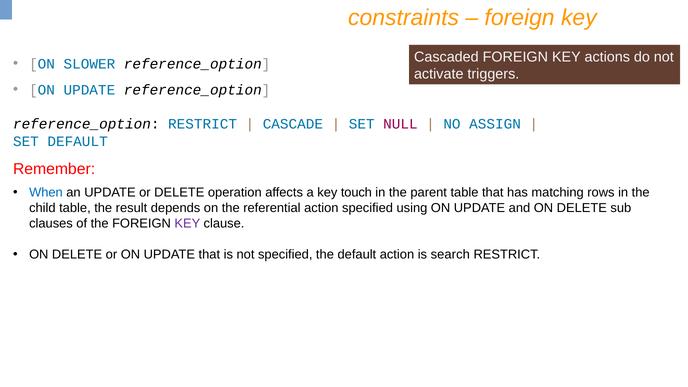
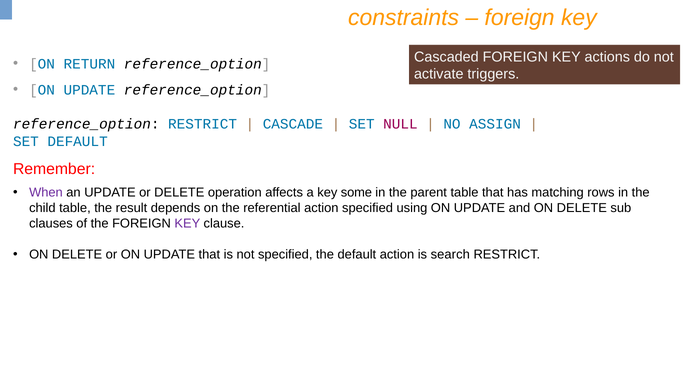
SLOWER: SLOWER -> RETURN (89, 64)
When colour: blue -> purple (46, 193)
touch: touch -> some (356, 193)
